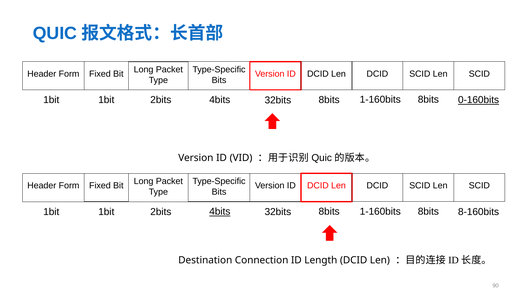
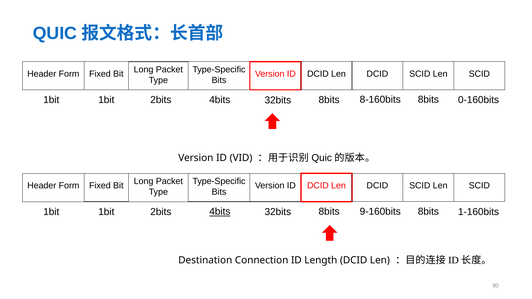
1-160bits: 1-160bits -> 8-160bits (380, 100)
0-160bits underline: present -> none (479, 100)
1-160bits: 1-160bits -> 9-160bits (380, 212)
8-160bits: 8-160bits -> 1-160bits (479, 212)
